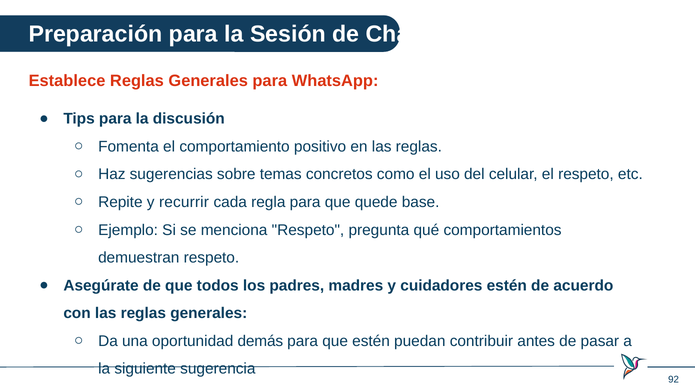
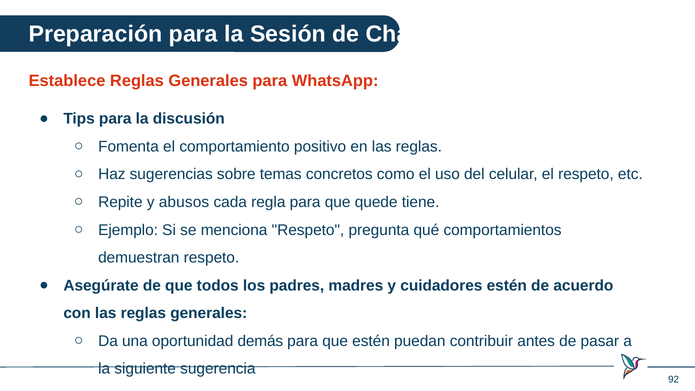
recurrir: recurrir -> abusos (184, 202)
base: base -> tiene (421, 202)
